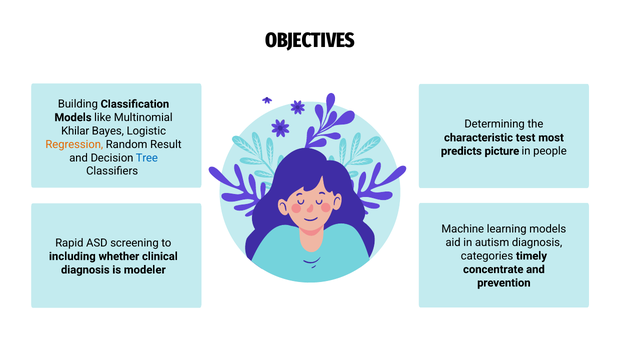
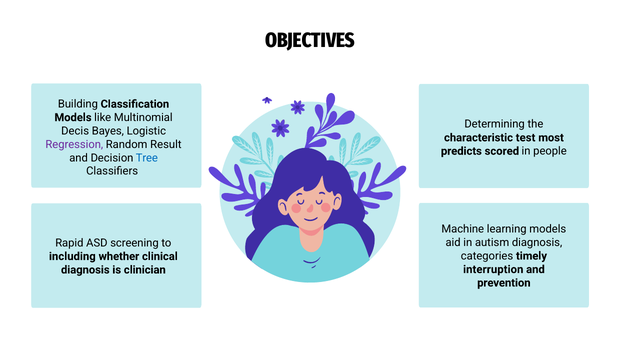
Khilar: Khilar -> Decis (75, 131)
Regression colour: orange -> purple (74, 144)
picture: picture -> scored (502, 151)
concentrate: concentrate -> interruption (493, 269)
modeler: modeler -> clinician (145, 270)
